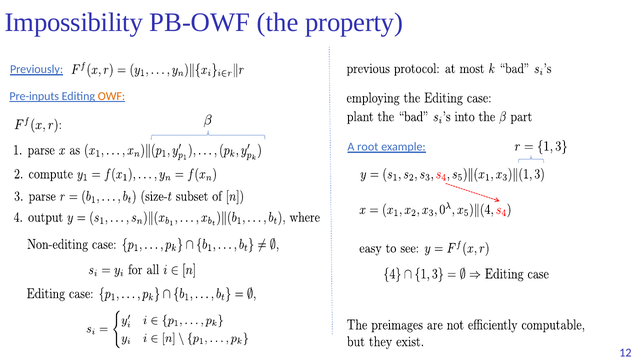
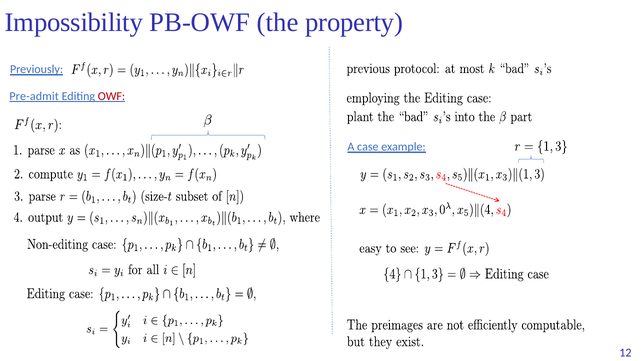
Pre-inputs: Pre-inputs -> Pre-admit (34, 96)
OWF colour: orange -> red (111, 96)
root: root -> case (368, 147)
